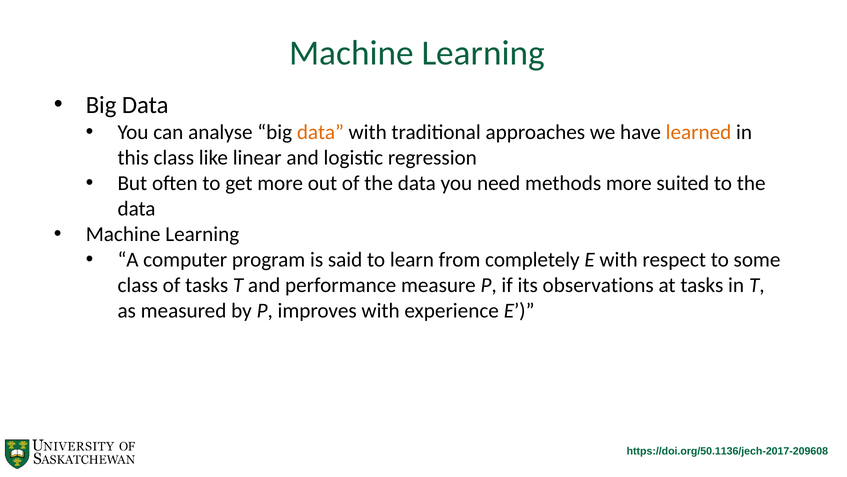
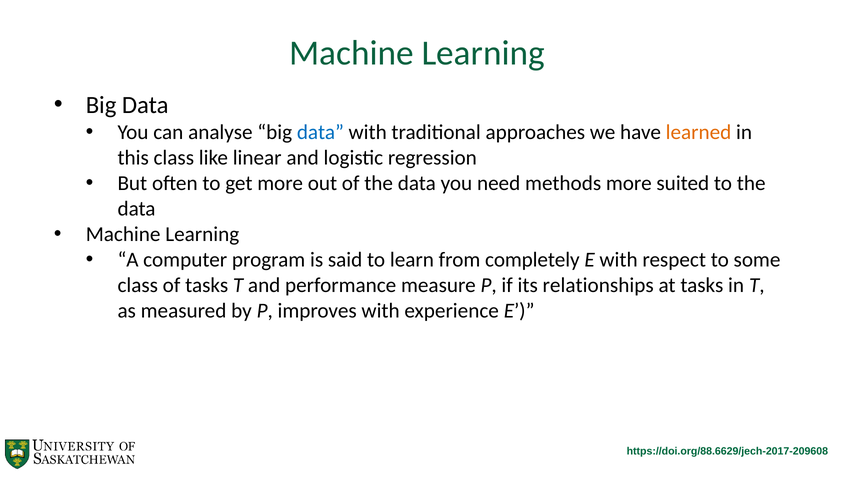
data colour: orange -> blue (320, 132)
observations: observations -> relationships (598, 285)
https://doi.org/50.1136/jech-2017-209608: https://doi.org/50.1136/jech-2017-209608 -> https://doi.org/88.6629/jech-2017-209608 (727, 451)
